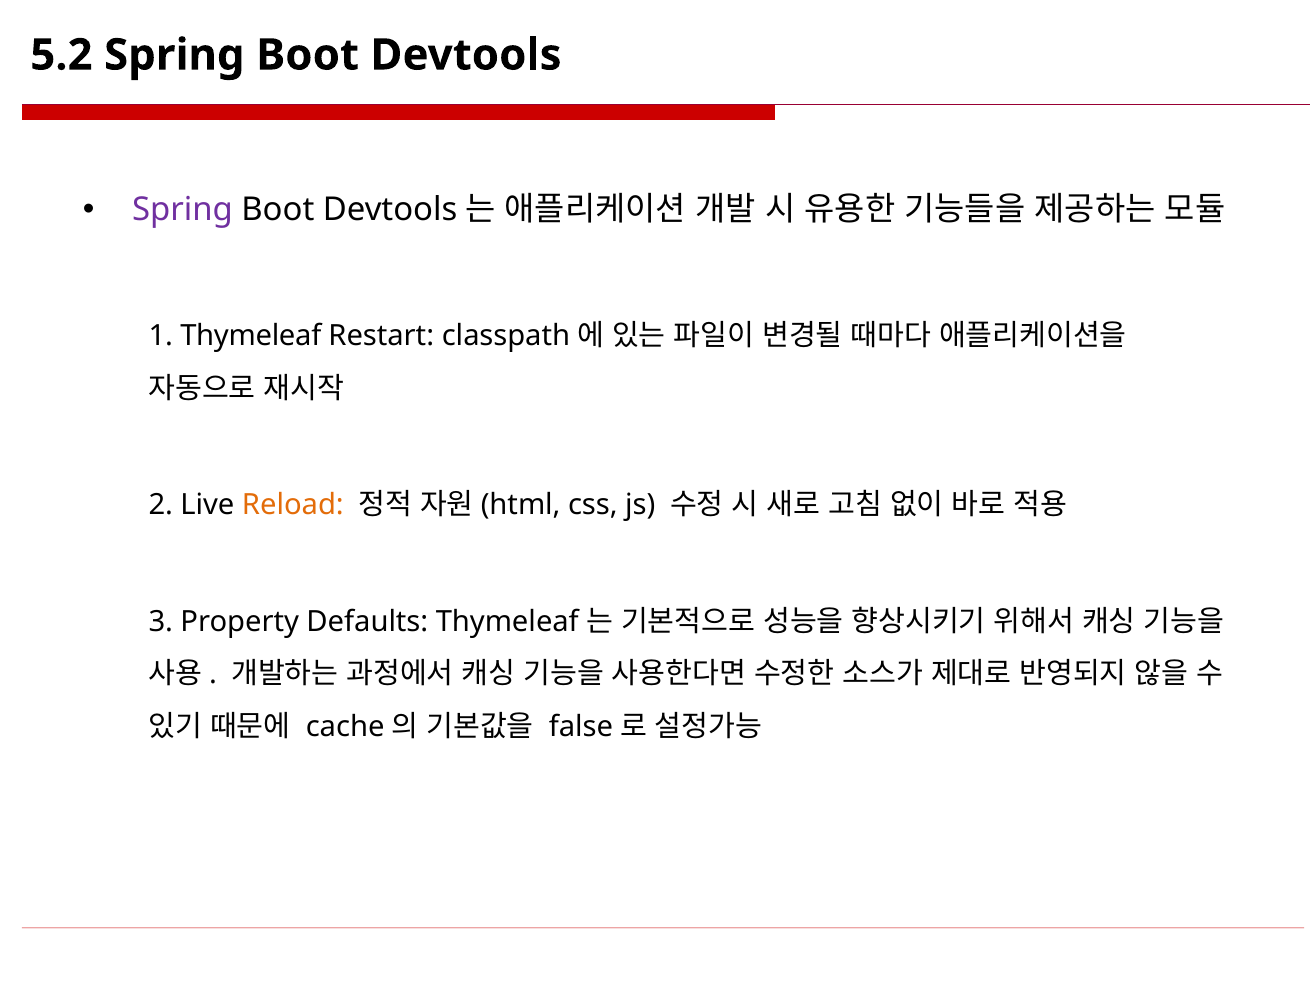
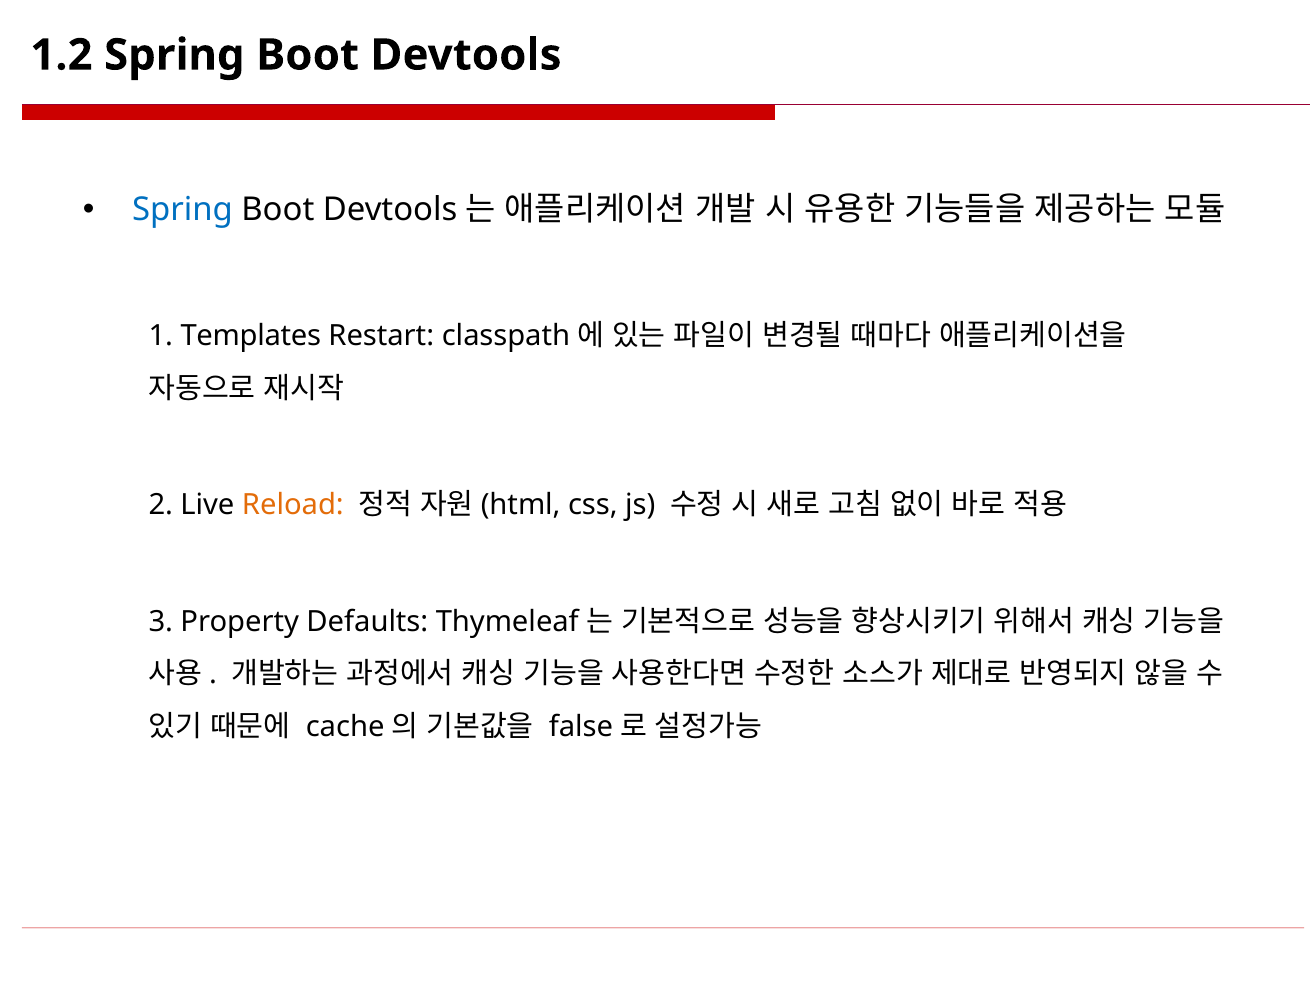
5.2: 5.2 -> 1.2 (61, 55)
Spring colour: purple -> blue (183, 210)
1 Thymeleaf: Thymeleaf -> Templates (251, 336)
